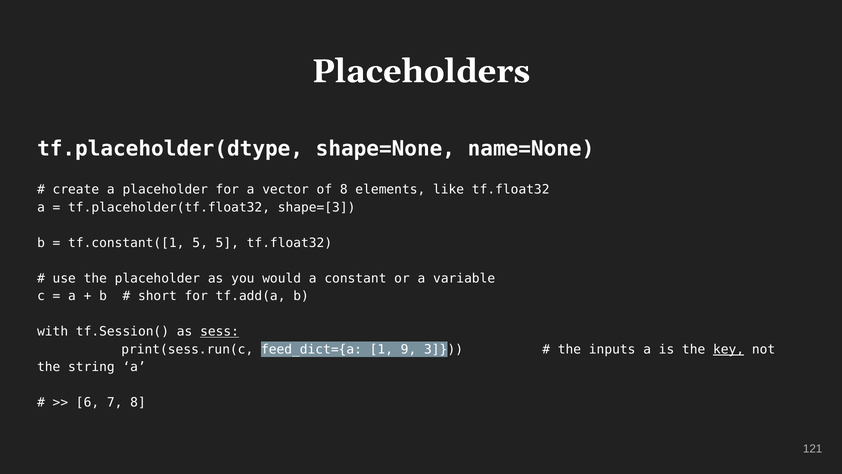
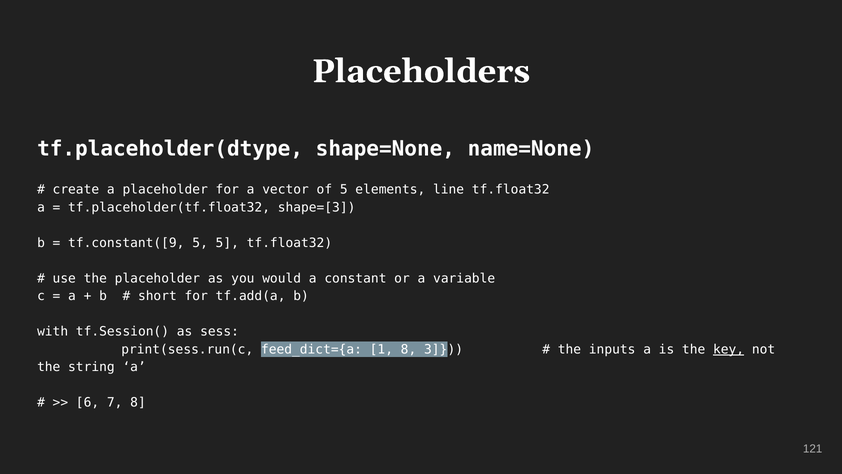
of 8: 8 -> 5 (344, 190)
like: like -> line (449, 190)
tf.constant([1: tf.constant([1 -> tf.constant([9 (126, 243)
sess underline: present -> none (220, 331)
1 9: 9 -> 8 (408, 349)
